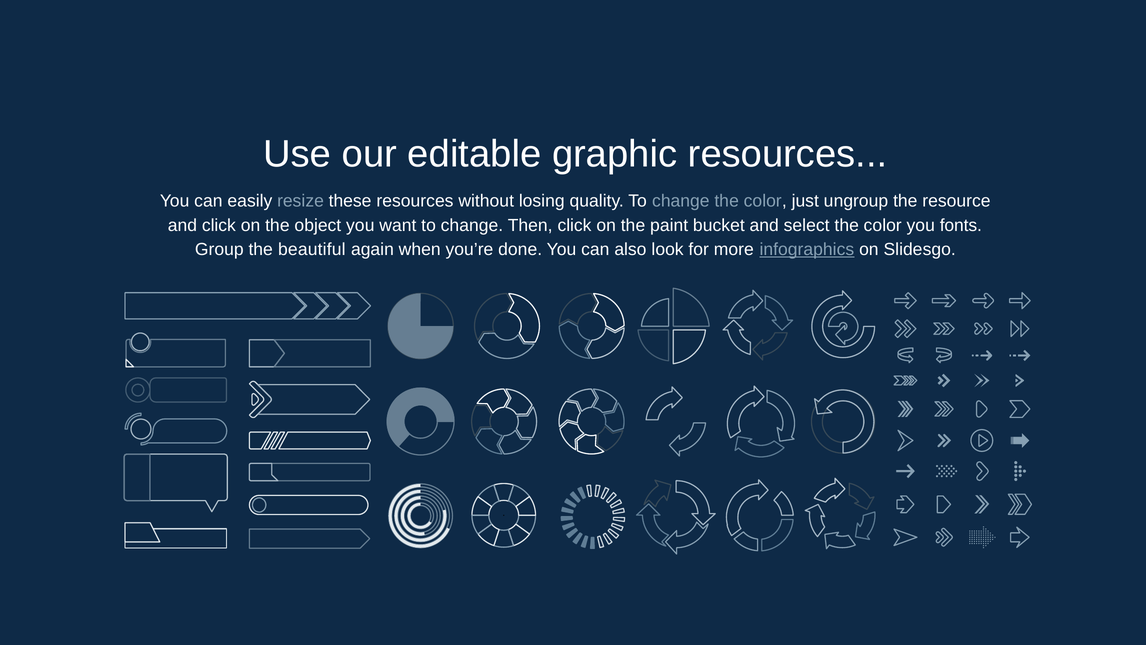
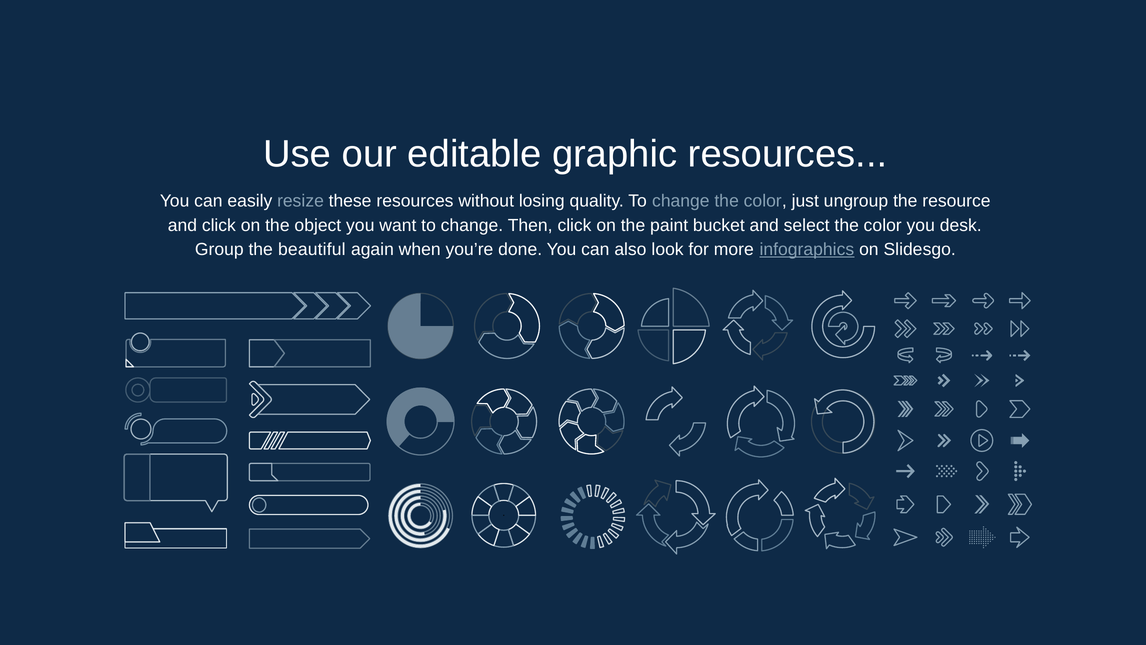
fonts: fonts -> desk (961, 225)
